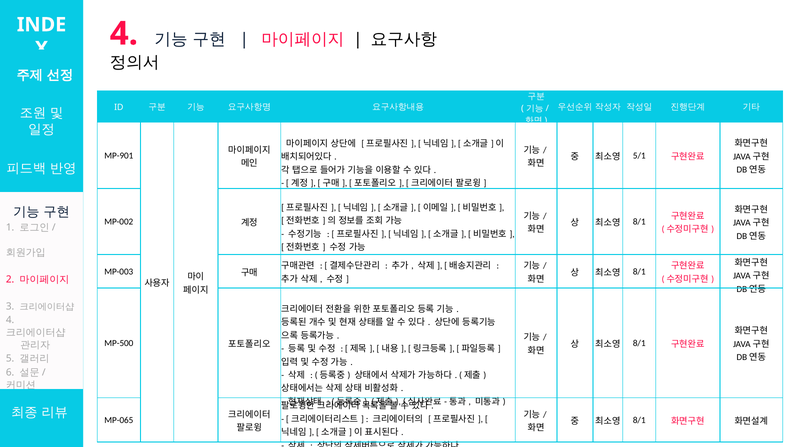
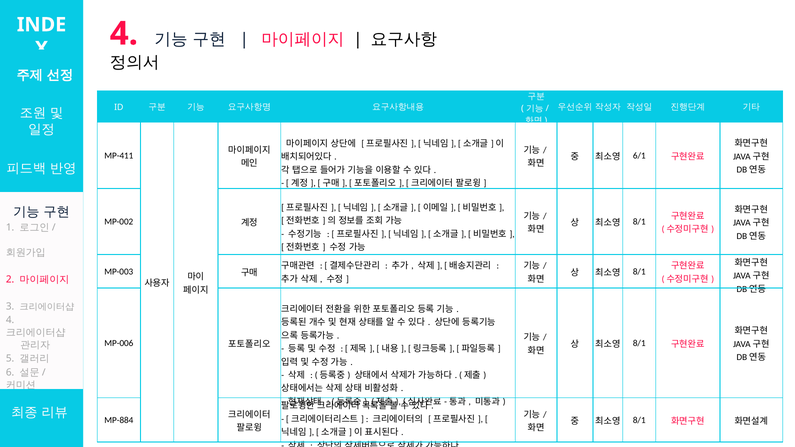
MP-901: MP-901 -> MP-411 (119, 156)
5/1: 5/1 -> 6/1 (639, 156)
MP-500: MP-500 -> MP-006 (119, 343)
MP-065: MP-065 -> MP-884 (119, 420)
